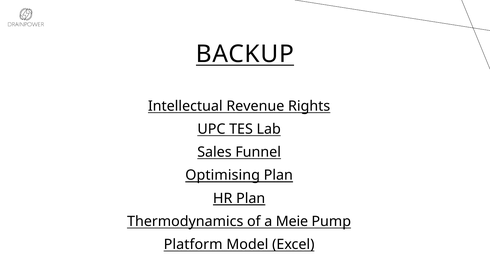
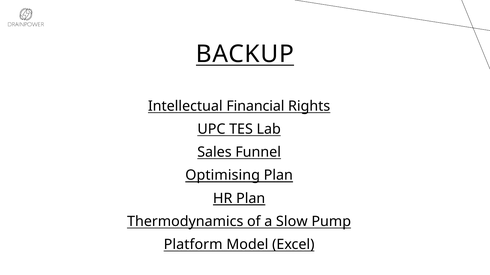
Revenue: Revenue -> Financial (255, 106)
Meie: Meie -> Slow (292, 222)
